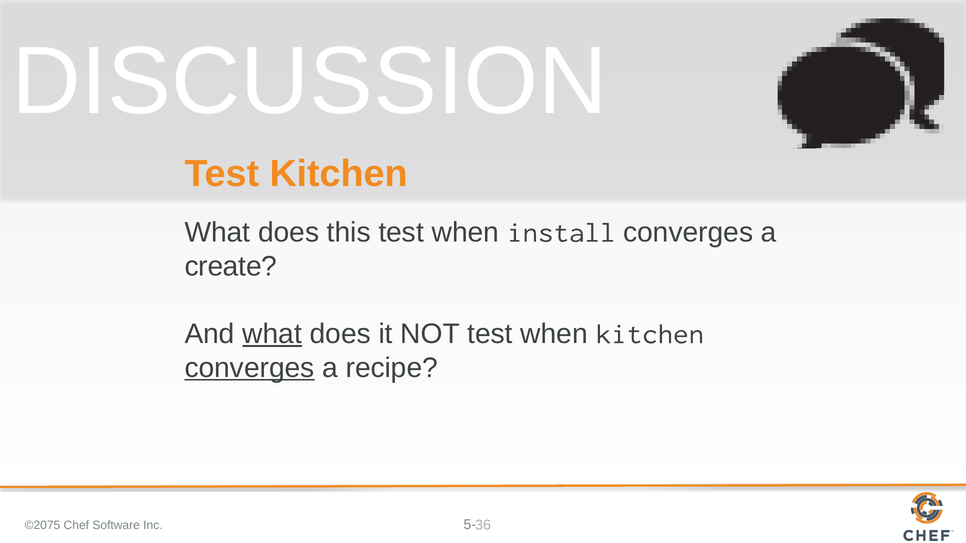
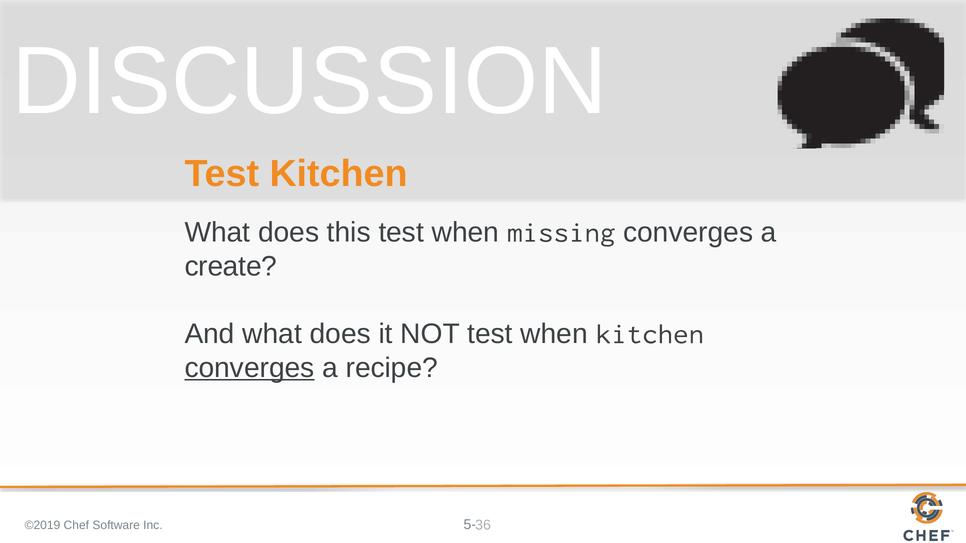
install: install -> missing (561, 233)
what underline: present -> none (272, 334)
©2075: ©2075 -> ©2019 (43, 526)
